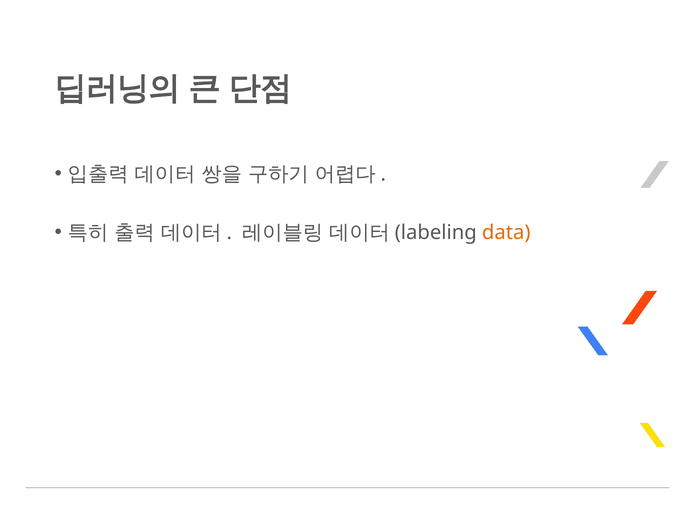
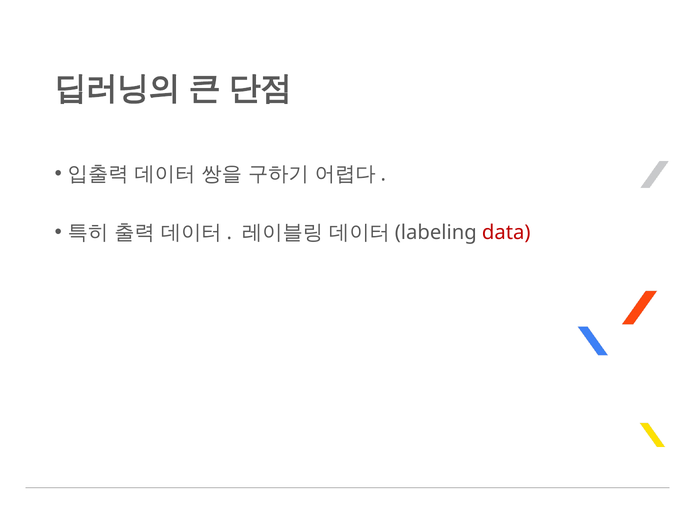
data colour: orange -> red (506, 232)
